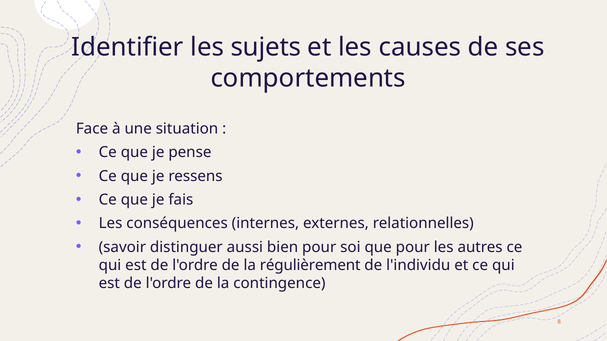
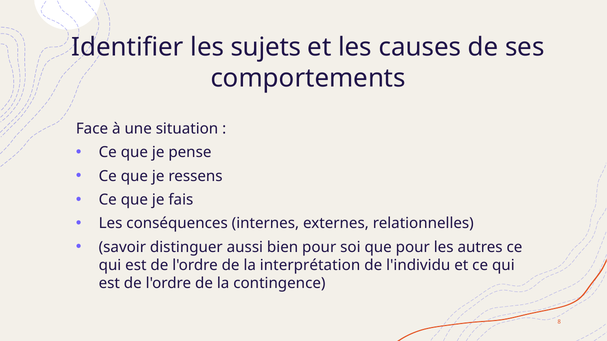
régulièrement: régulièrement -> interprétation (310, 265)
